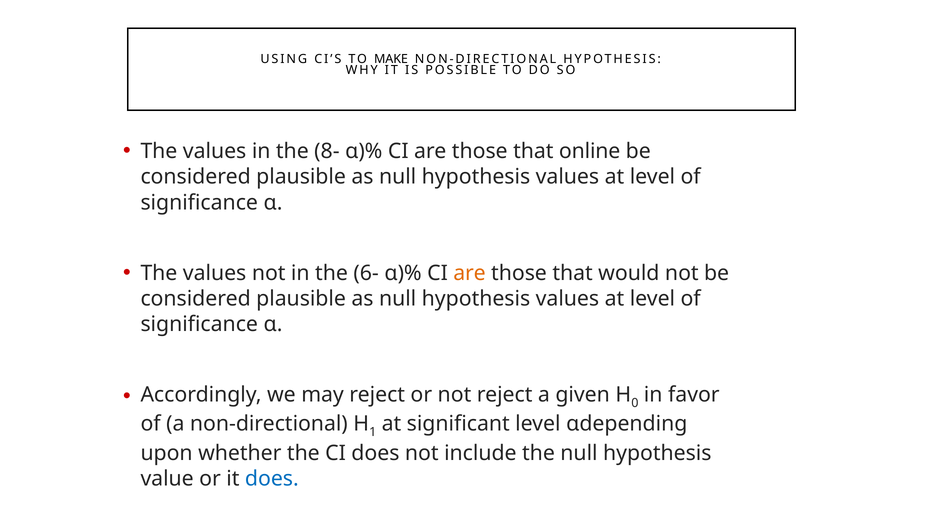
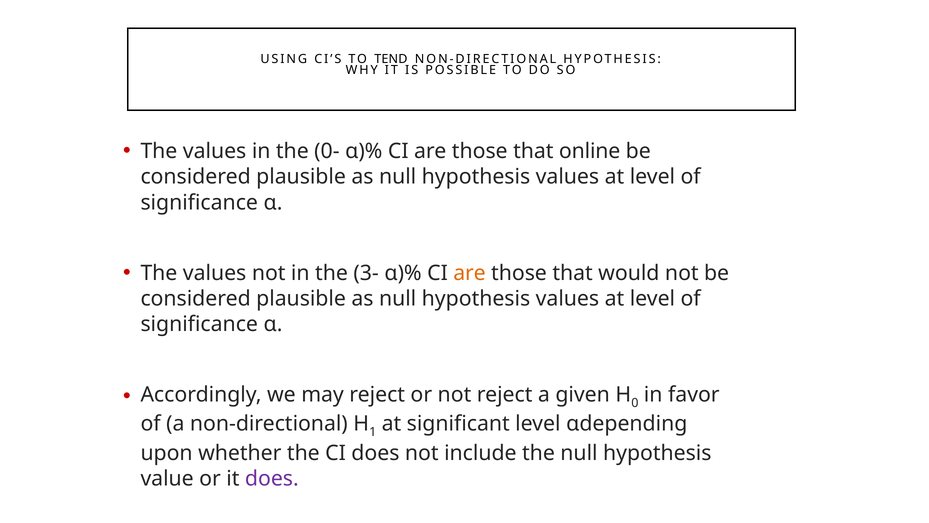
MAKE: MAKE -> TEND (391, 59)
8-: 8- -> 0- (327, 151)
6-: 6- -> 3- (366, 273)
does colour: blue -> purple (272, 478)
